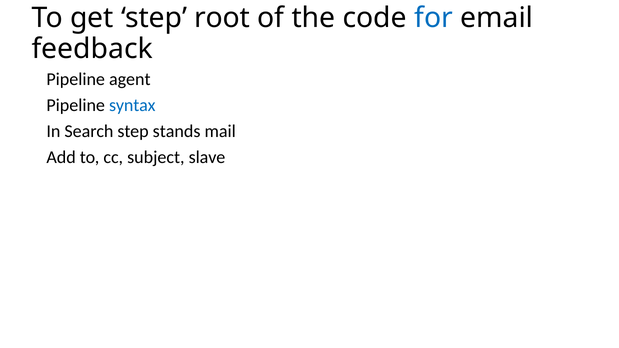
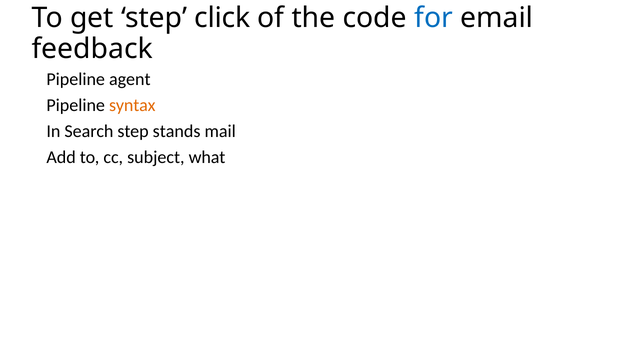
root: root -> click (222, 18)
syntax colour: blue -> orange (132, 105)
slave: slave -> what (207, 157)
